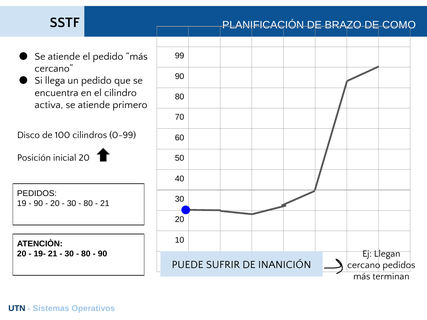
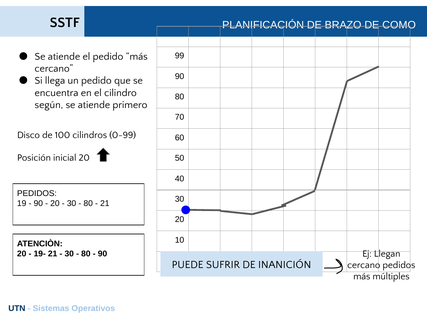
activa: activa -> según (49, 105)
terminan: terminan -> múltiples (391, 277)
